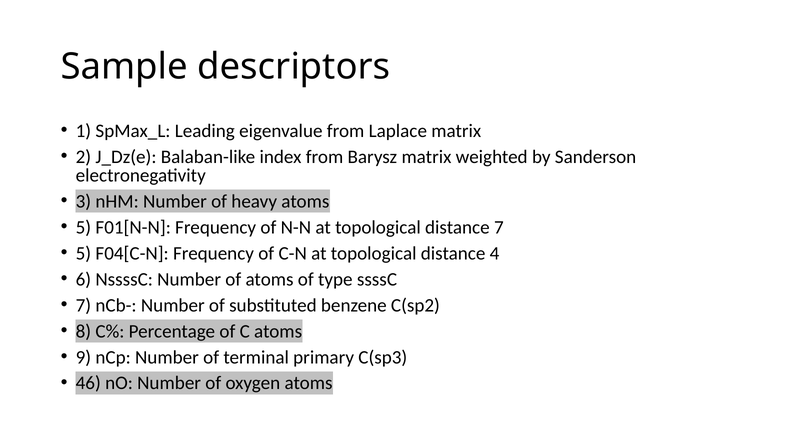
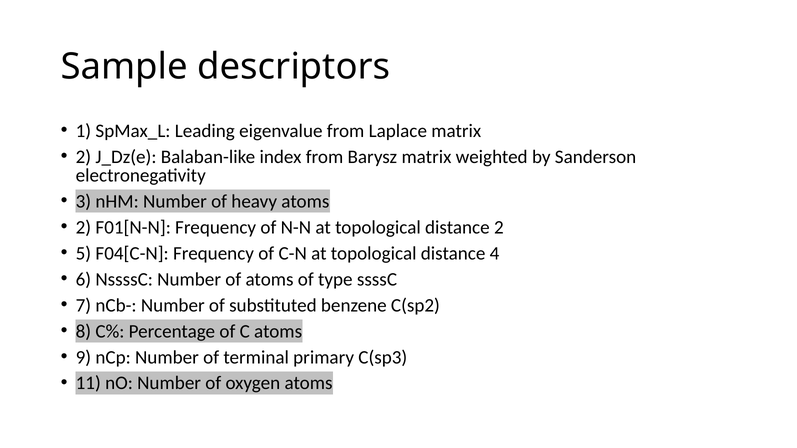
5: 5 -> 2 (83, 227)
distance 7: 7 -> 2 (499, 227)
46: 46 -> 11 (88, 383)
